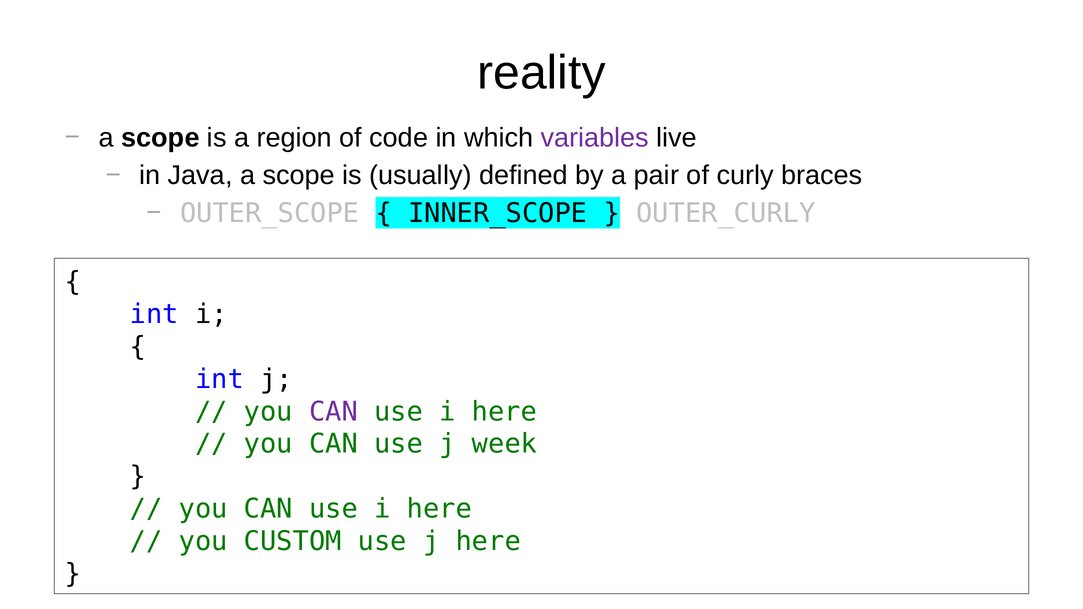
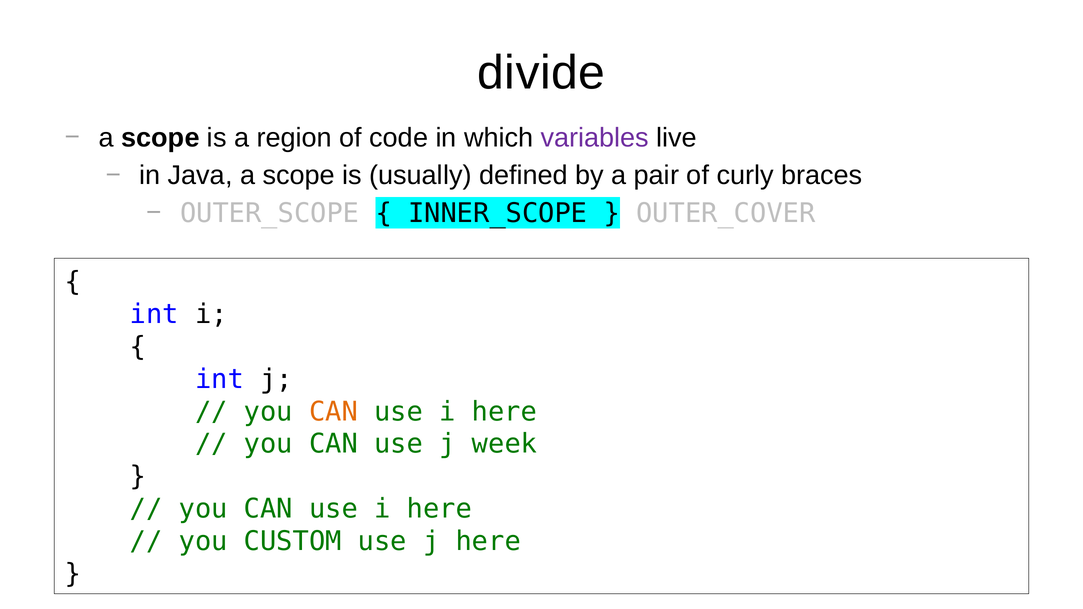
reality: reality -> divide (541, 73)
OUTER_CURLY: OUTER_CURLY -> OUTER_COVER (726, 213)
CAN colour: purple -> orange (333, 412)
